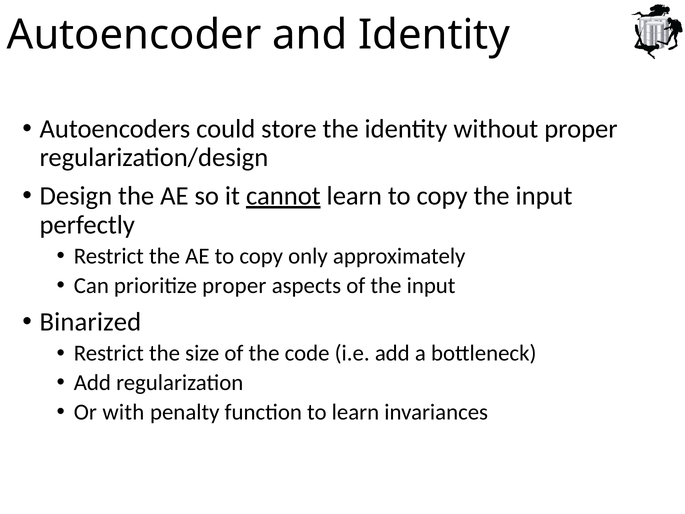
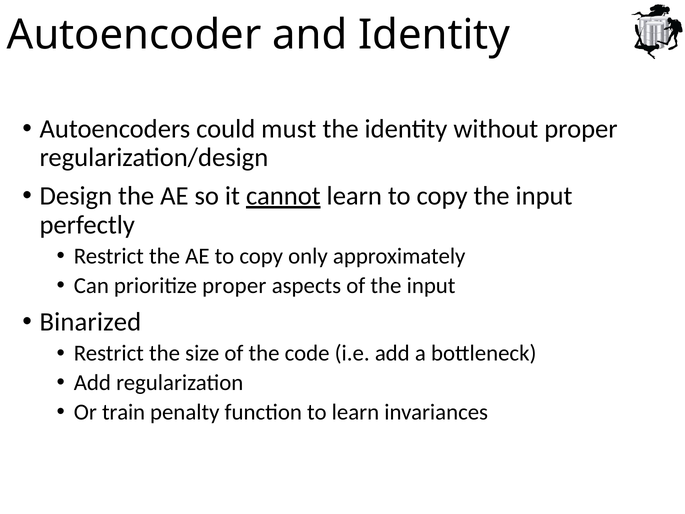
store: store -> must (289, 129)
with: with -> train (124, 412)
